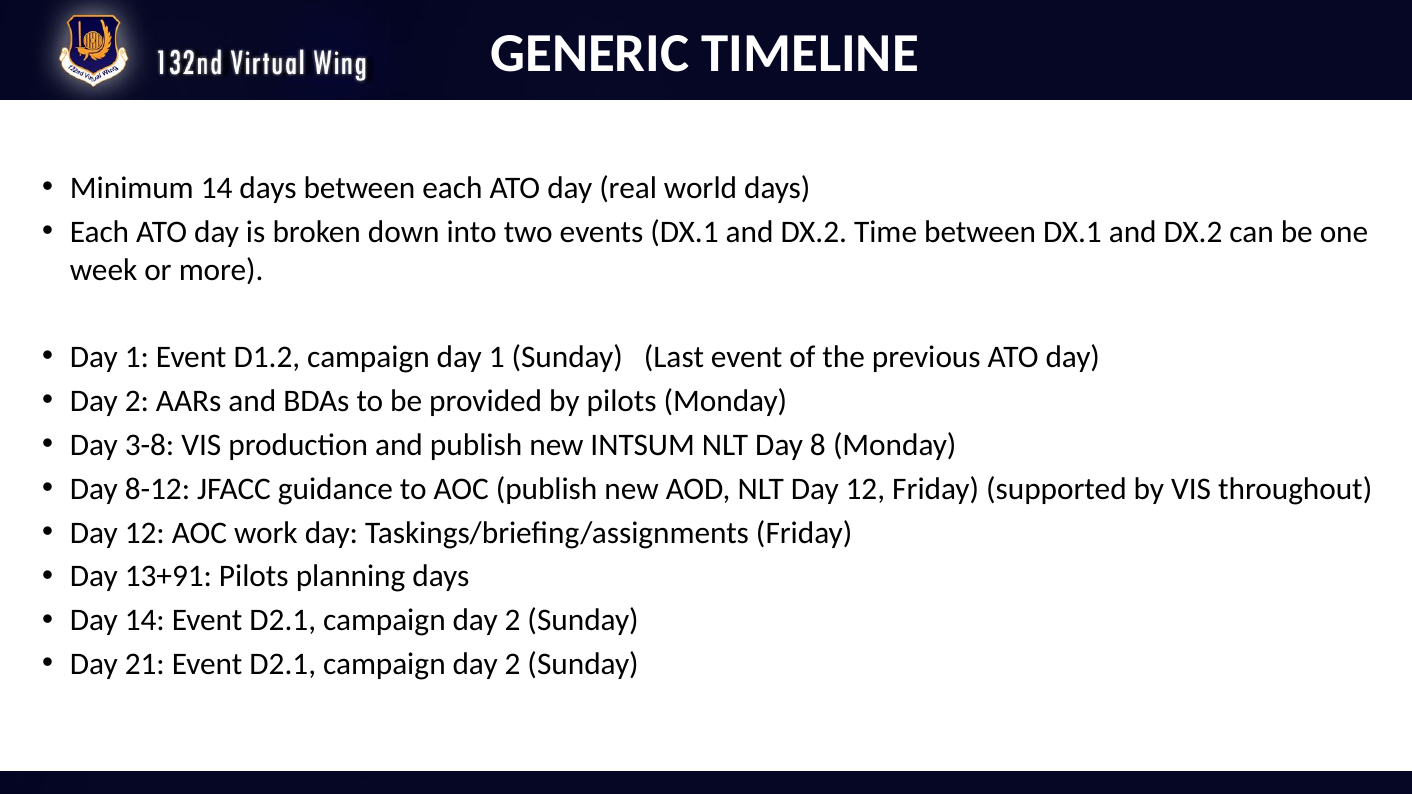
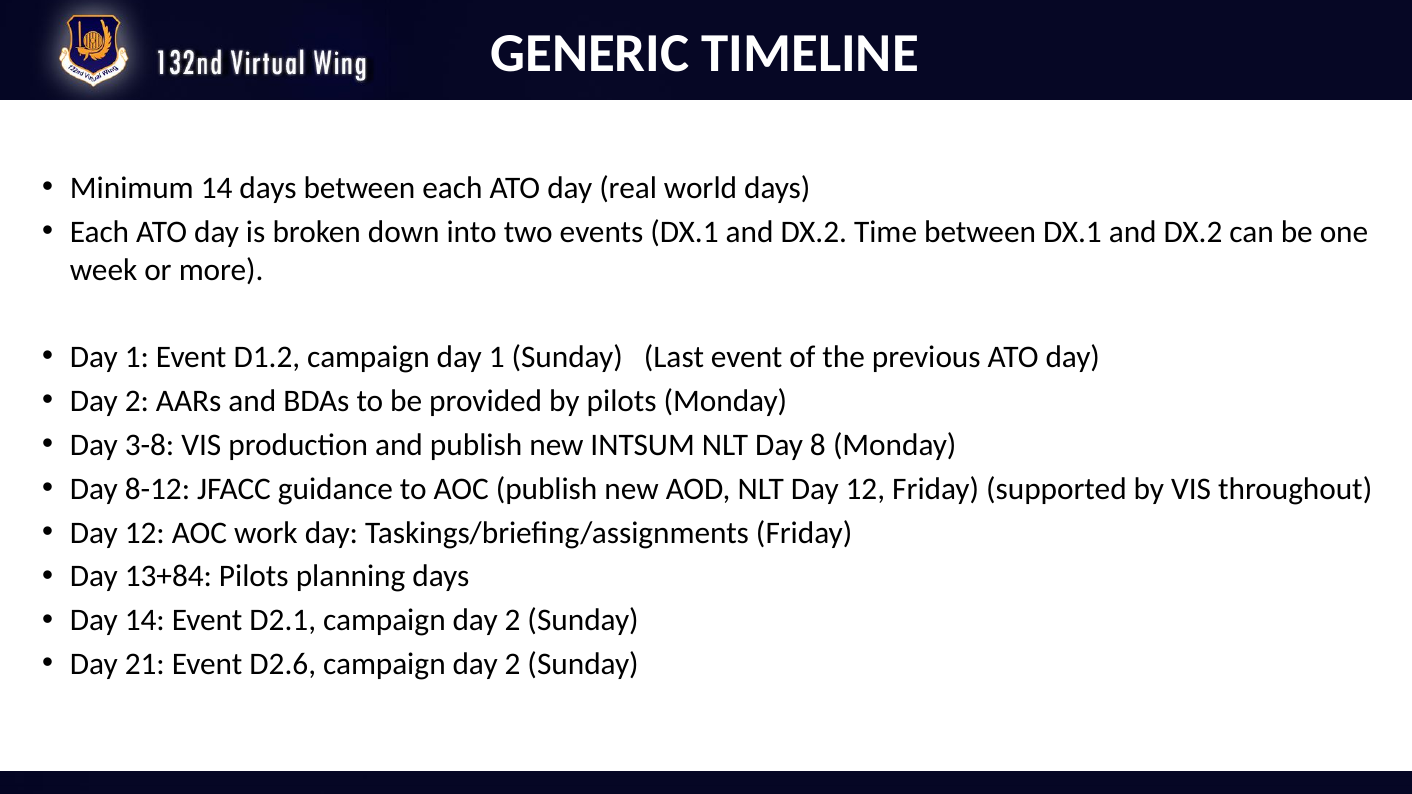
13+91: 13+91 -> 13+84 (168, 577)
21 Event D2.1: D2.1 -> D2.6 (283, 665)
